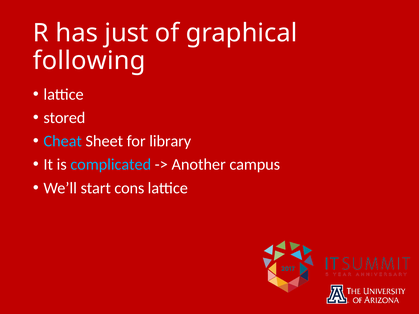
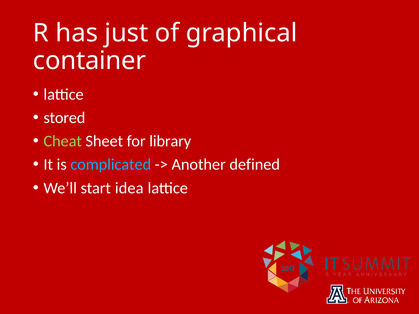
following: following -> container (90, 61)
Cheat colour: light blue -> light green (63, 141)
campus: campus -> defined (255, 165)
cons: cons -> idea (129, 188)
